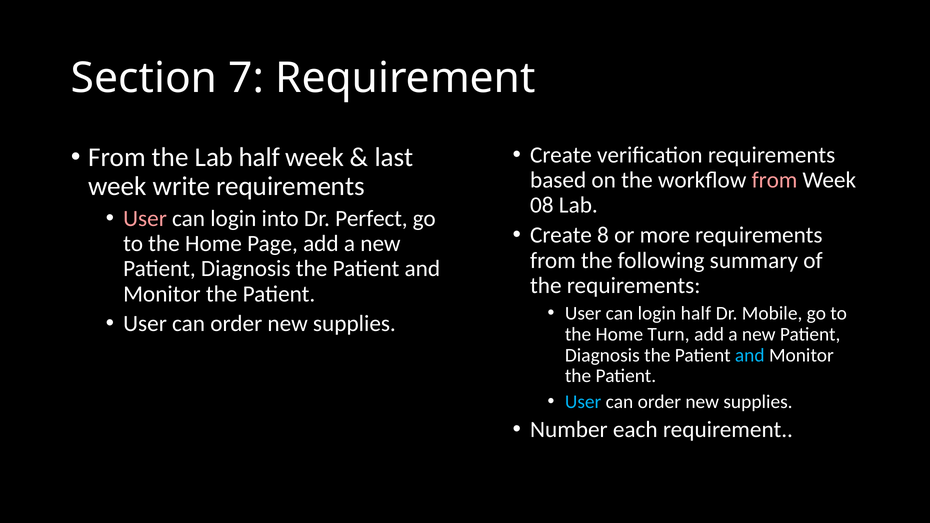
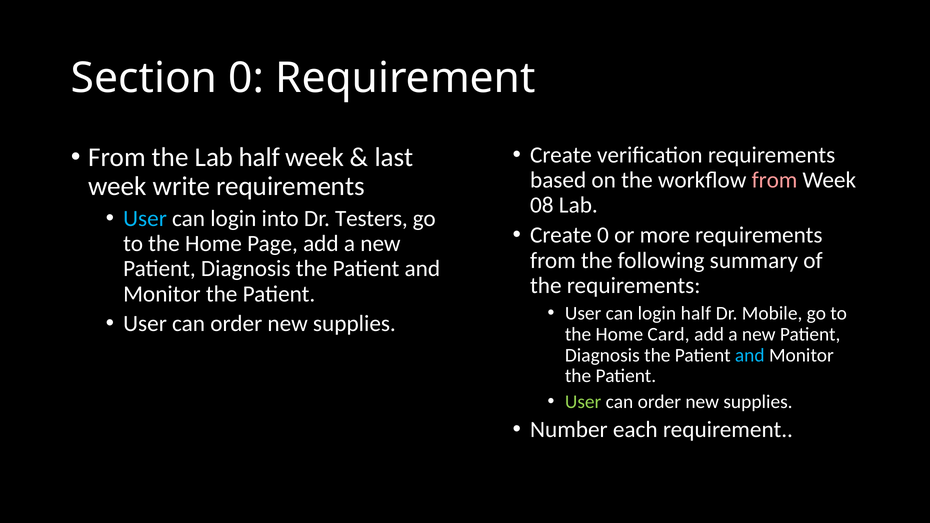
Section 7: 7 -> 0 (246, 78)
User colour: pink -> light blue (145, 219)
Perfect: Perfect -> Testers (371, 219)
Create 8: 8 -> 0 (603, 235)
Turn: Turn -> Card (669, 334)
User colour: light blue -> light green (583, 402)
